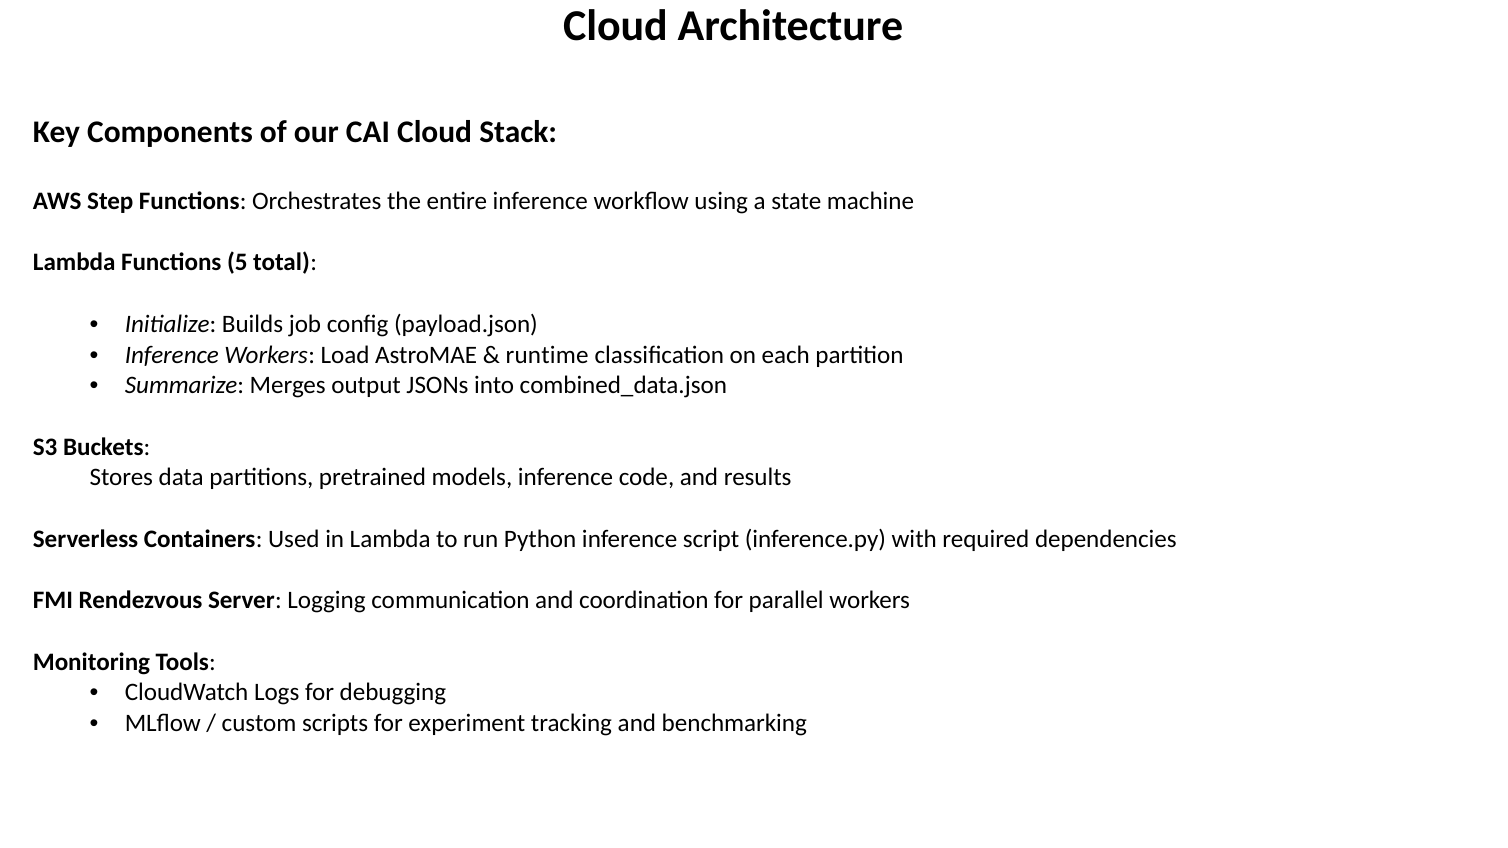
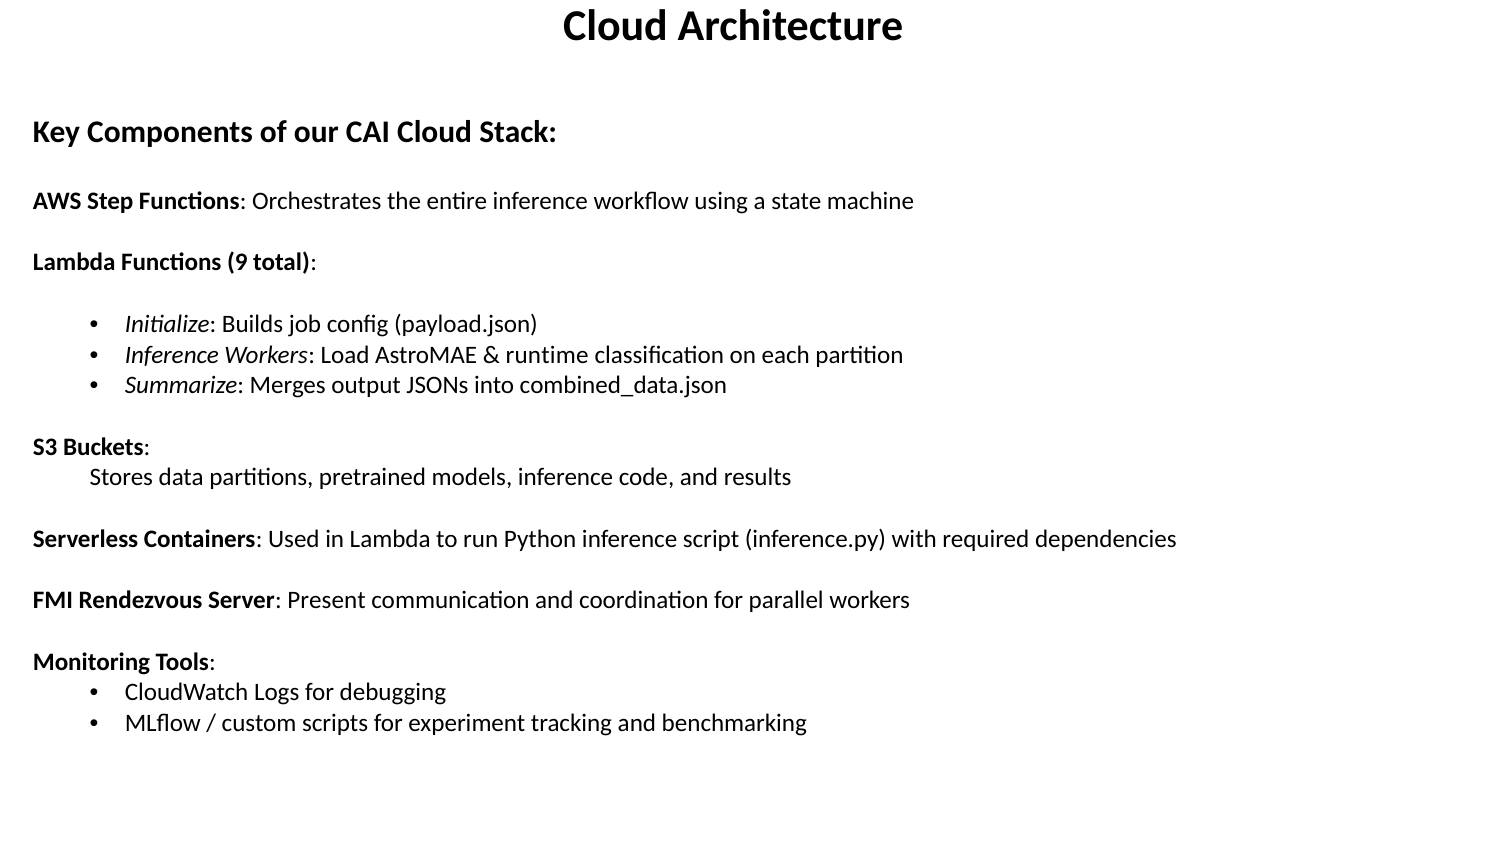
5: 5 -> 9 (237, 263)
Logging: Logging -> Present (326, 601)
